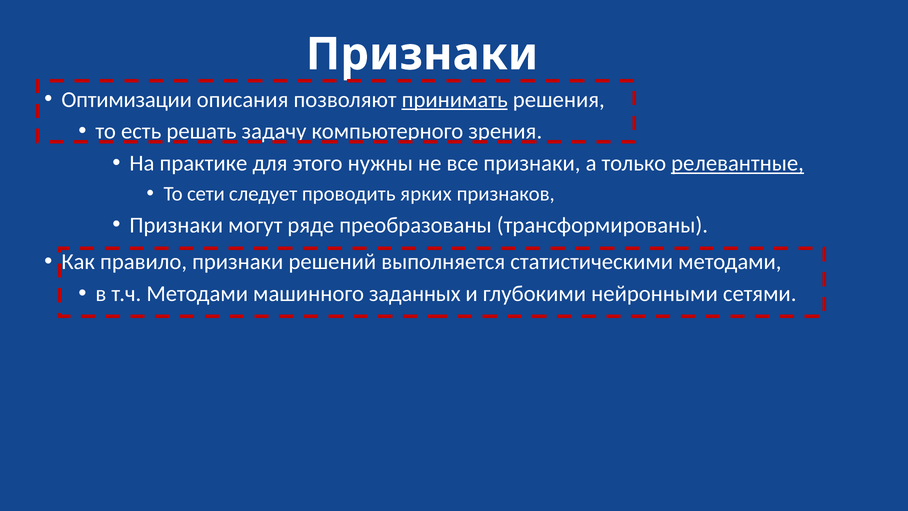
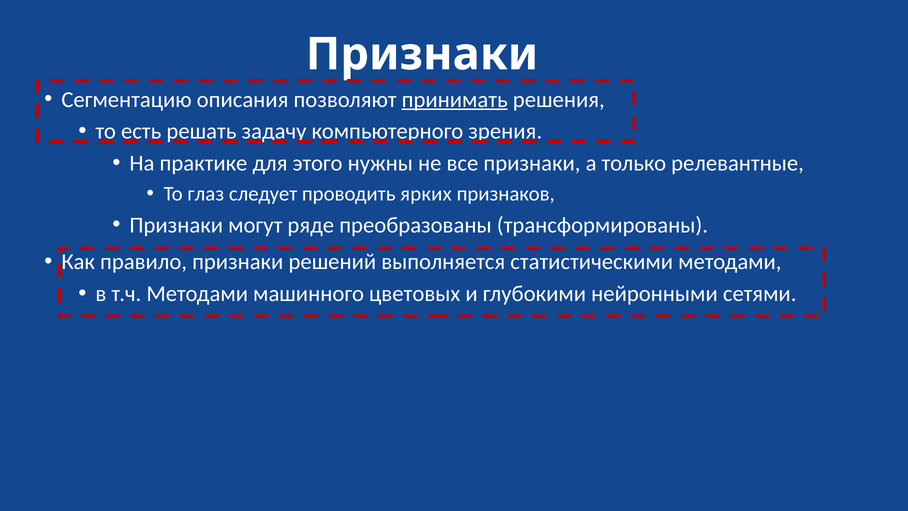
Оптимизации: Оптимизации -> Сегментацию (127, 99)
релевантные underline: present -> none (738, 163)
сети: сети -> глаз (206, 194)
заданных: заданных -> цветовых (415, 294)
